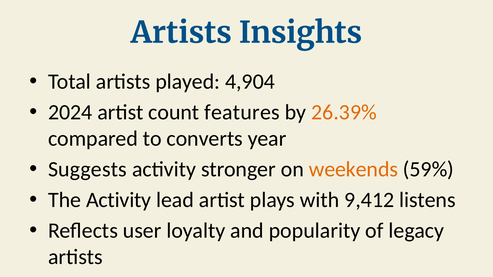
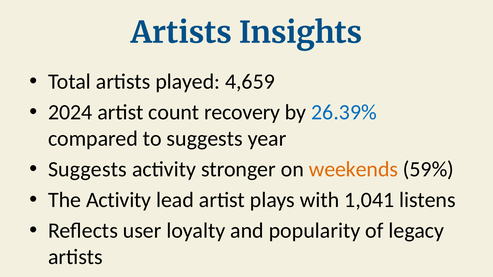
4,904: 4,904 -> 4,659 (250, 82)
features: features -> recovery (242, 113)
26.39% colour: orange -> blue (344, 113)
to converts: converts -> suggests (205, 139)
9,412: 9,412 -> 1,041 (369, 200)
